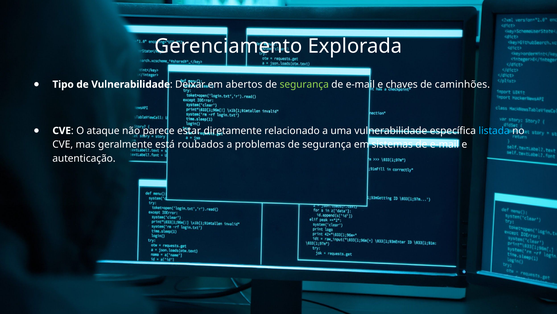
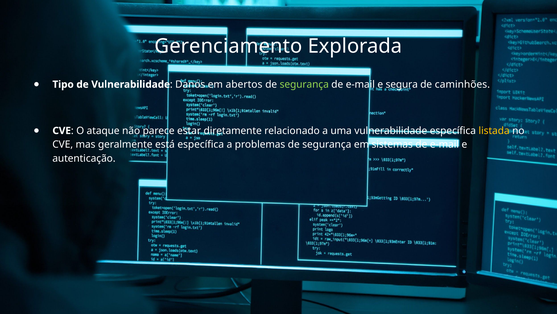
Deixar: Deixar -> Danos (190, 84)
chaves: chaves -> segura (402, 84)
listada colour: light blue -> yellow (494, 130)
está roubados: roubados -> específica (201, 144)
